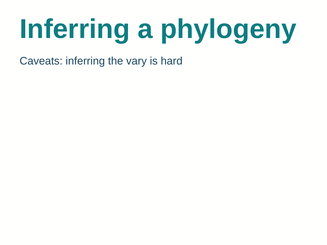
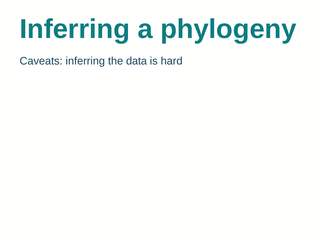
vary: vary -> data (137, 61)
